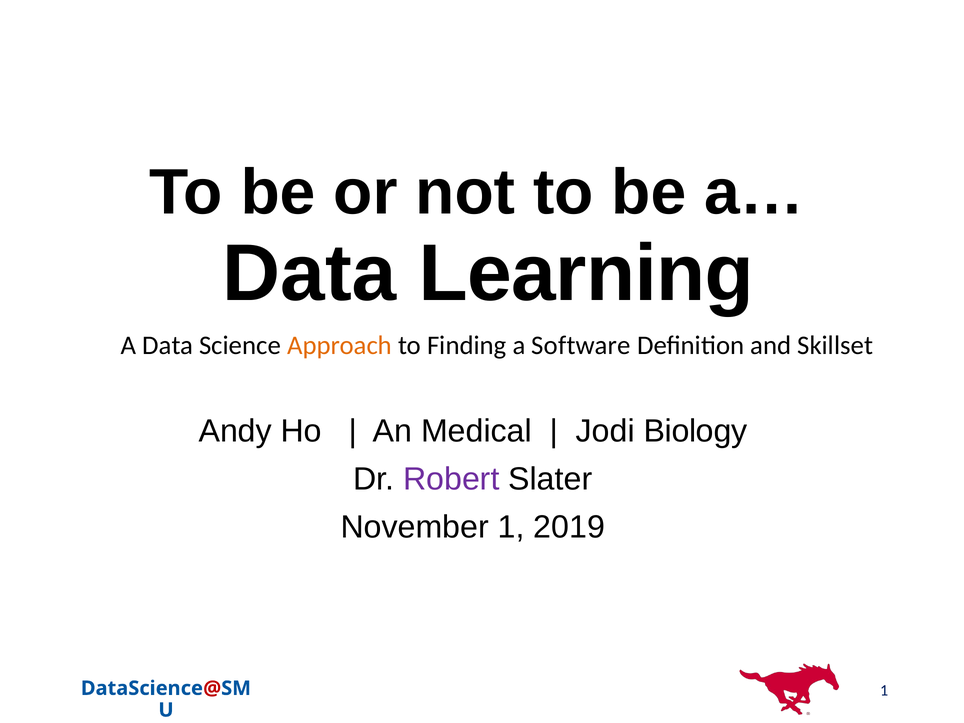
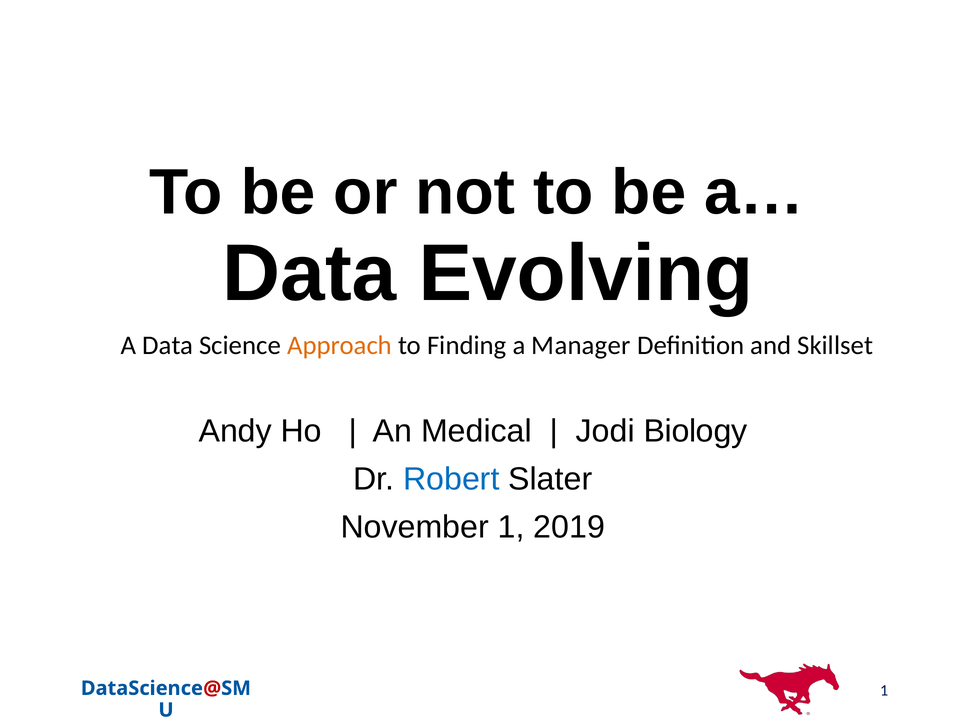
Learning: Learning -> Evolving (586, 274)
Software: Software -> Manager (581, 345)
Robert colour: purple -> blue (451, 479)
